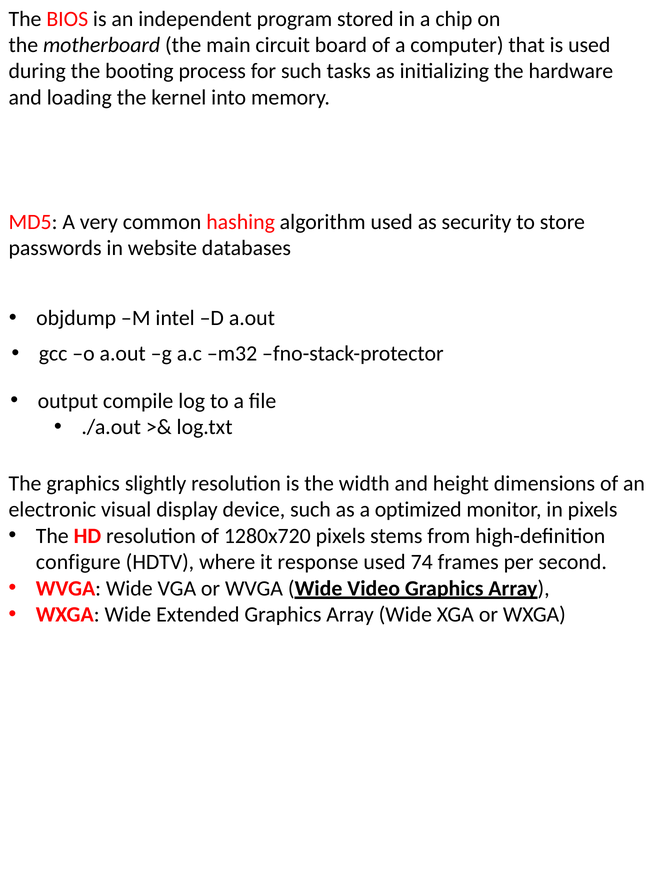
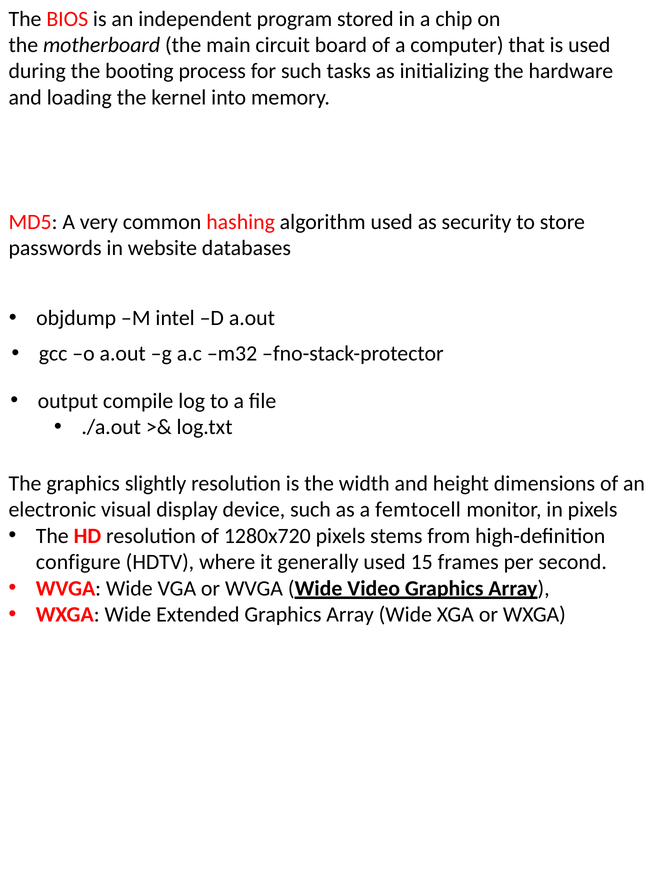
optimized: optimized -> femtocell (418, 509)
response: response -> generally (318, 562)
74: 74 -> 15 (422, 562)
